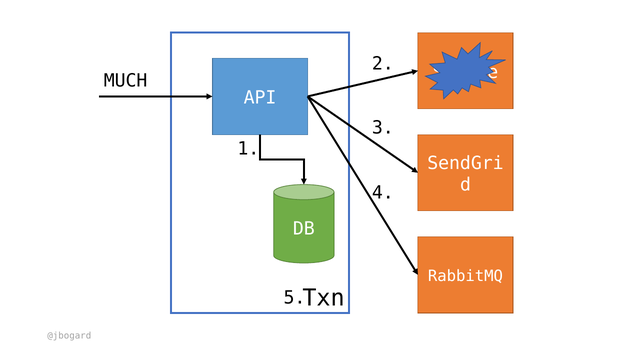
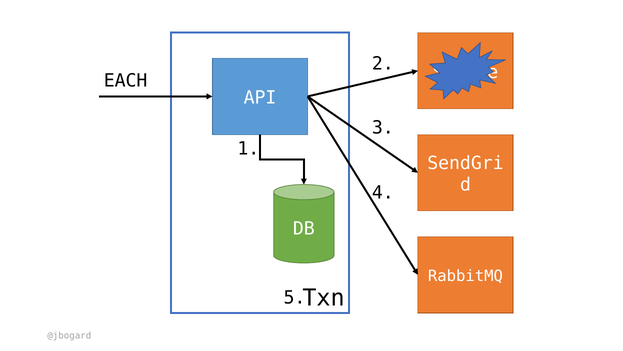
MUCH: MUCH -> EACH (126, 81)
